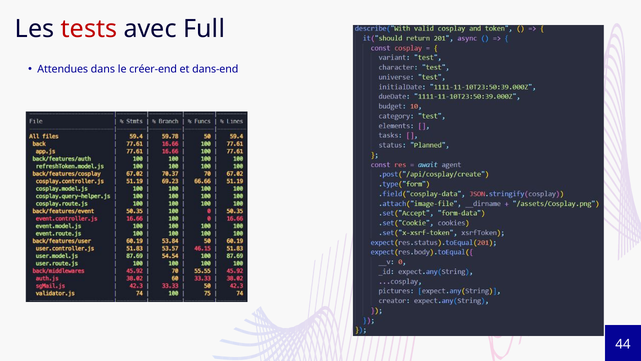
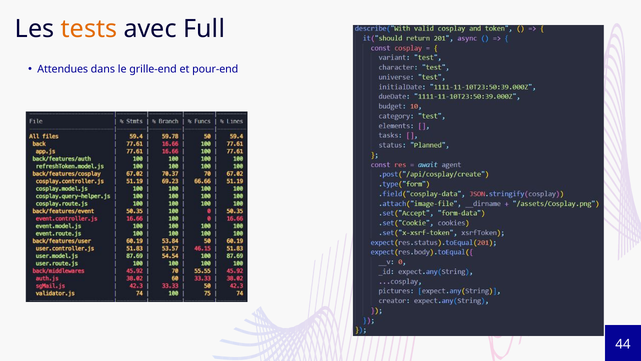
tests colour: red -> orange (89, 29)
créer-end: créer-end -> grille-end (153, 69)
dans-end: dans-end -> pour-end (215, 69)
